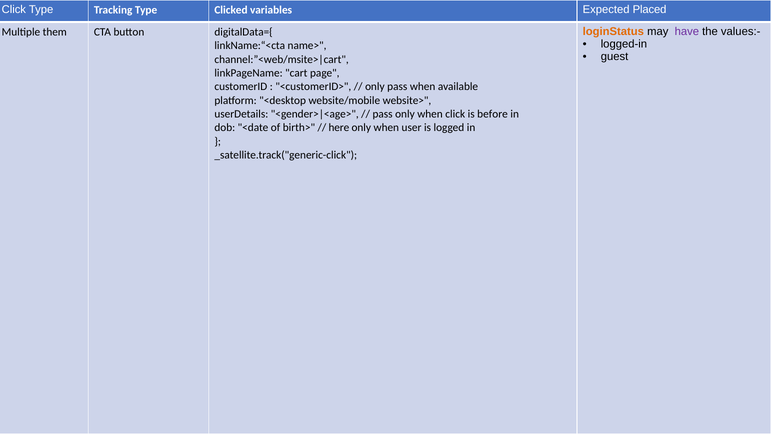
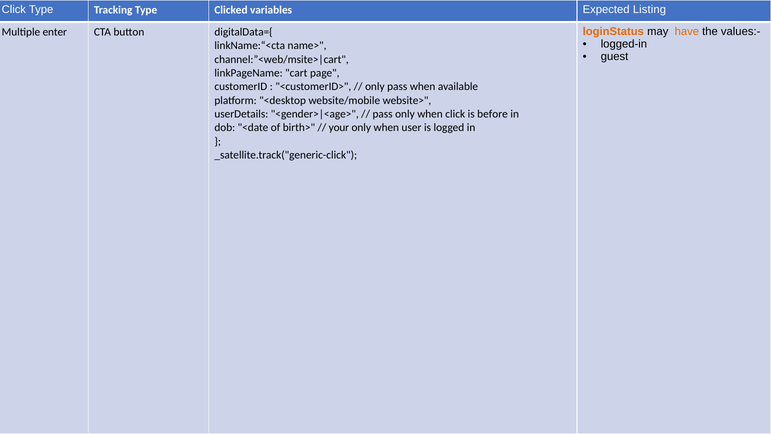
Placed: Placed -> Listing (649, 9)
have colour: purple -> orange (687, 31)
them: them -> enter (55, 32)
here: here -> your (339, 128)
